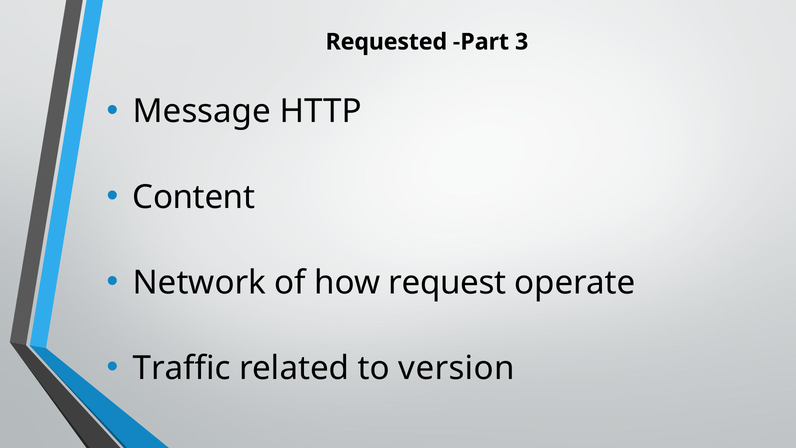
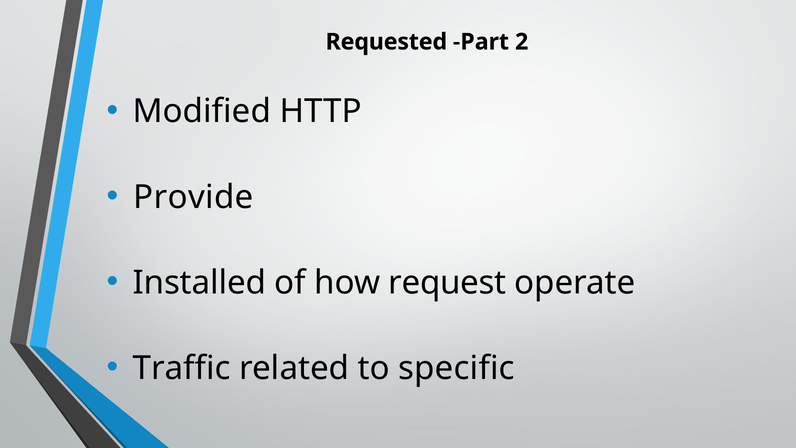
3: 3 -> 2 (522, 42)
Message: Message -> Modified (202, 111)
Content: Content -> Provide (193, 197)
Network: Network -> Installed (199, 283)
version: version -> specific (457, 368)
